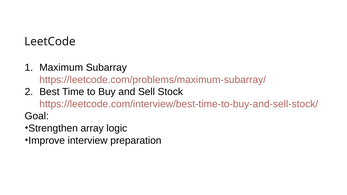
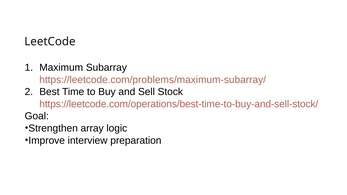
https://leetcode.com/interview/best-time-to-buy-and-sell-stock/: https://leetcode.com/interview/best-time-to-buy-and-sell-stock/ -> https://leetcode.com/operations/best-time-to-buy-and-sell-stock/ (179, 104)
